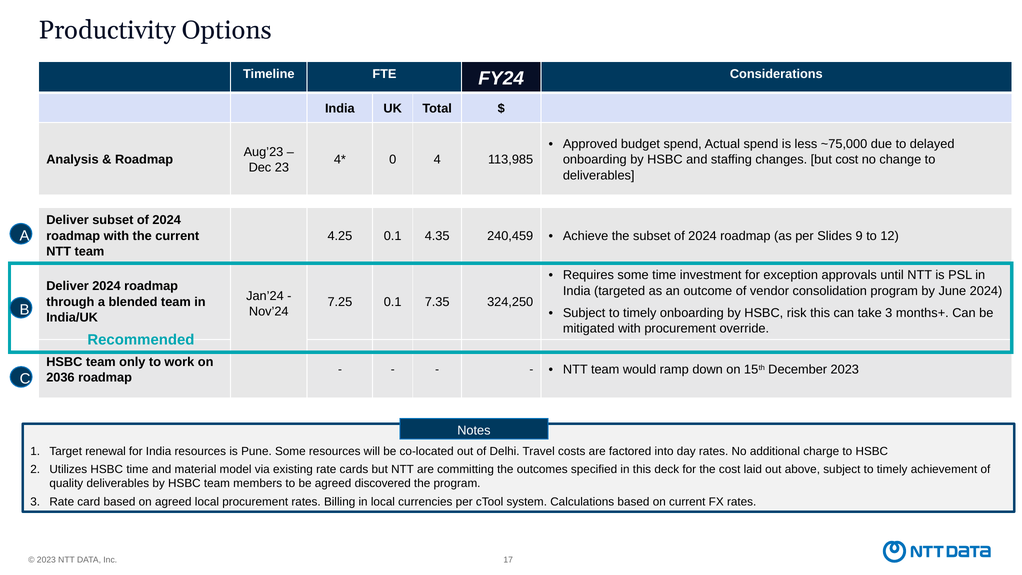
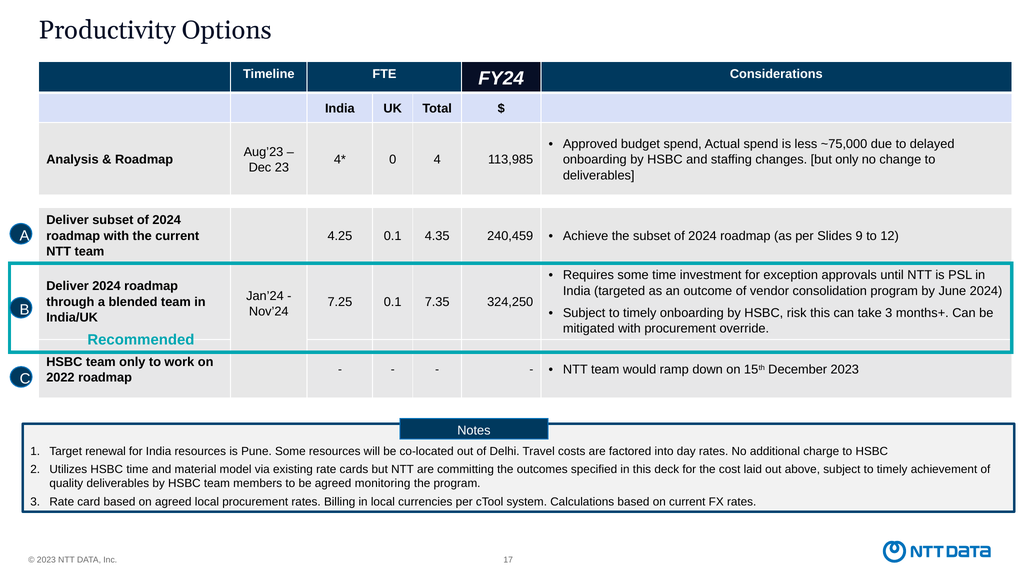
but cost: cost -> only (847, 160)
2036: 2036 -> 2022 (60, 377)
discovered: discovered -> monitoring (383, 483)
